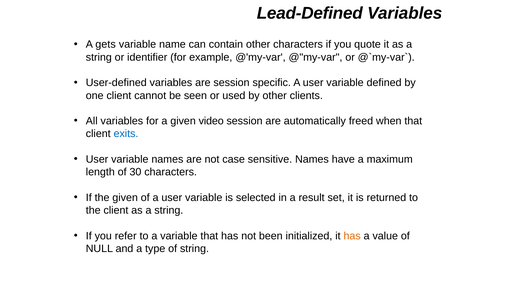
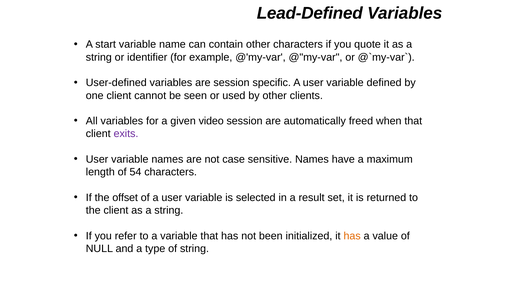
gets: gets -> start (106, 44)
exits colour: blue -> purple (126, 134)
30: 30 -> 54 (135, 172)
the given: given -> offset (125, 198)
